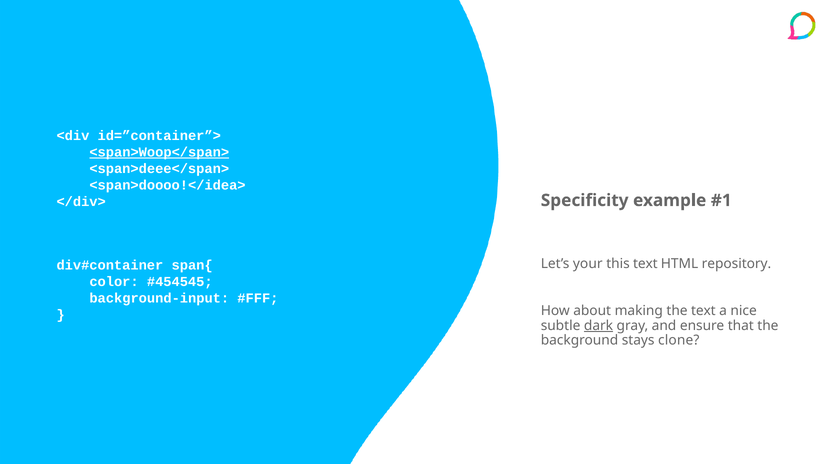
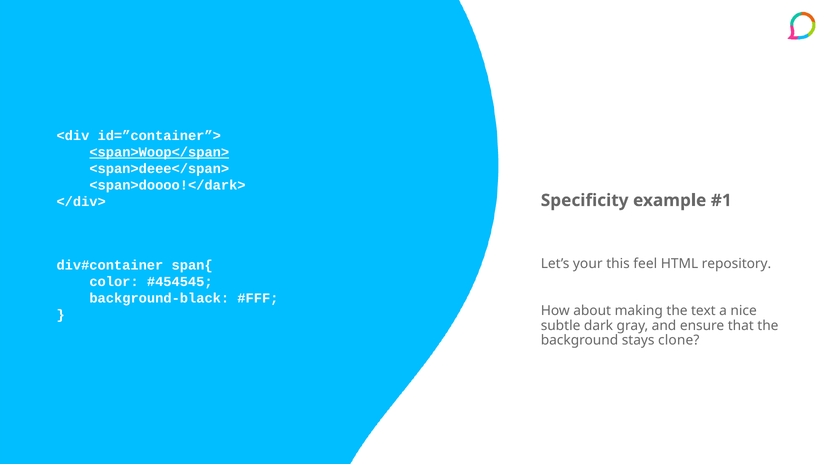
<span>doooo!</idea>: <span>doooo!</idea> -> <span>doooo!</dark> (167, 185)
this text: text -> feel (645, 264)
background-input: background-input -> background-black (159, 298)
dark underline: present -> none (599, 326)
